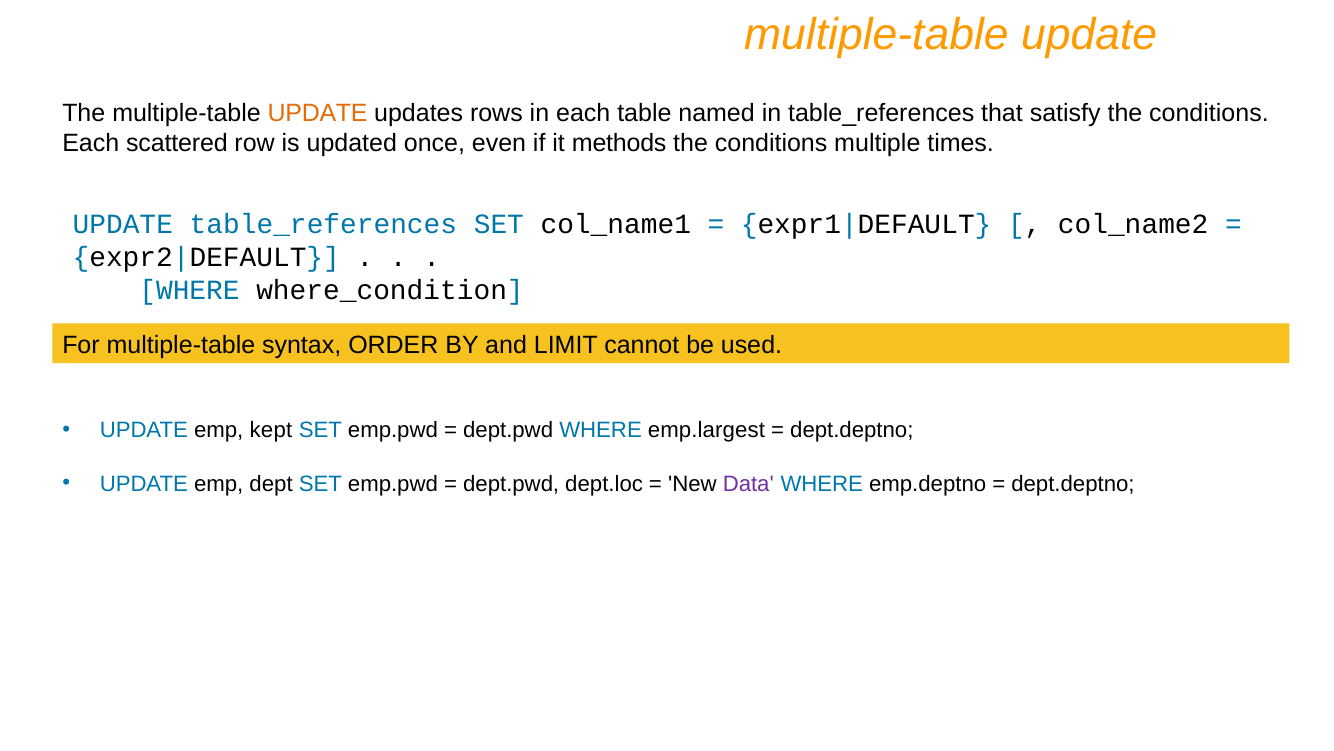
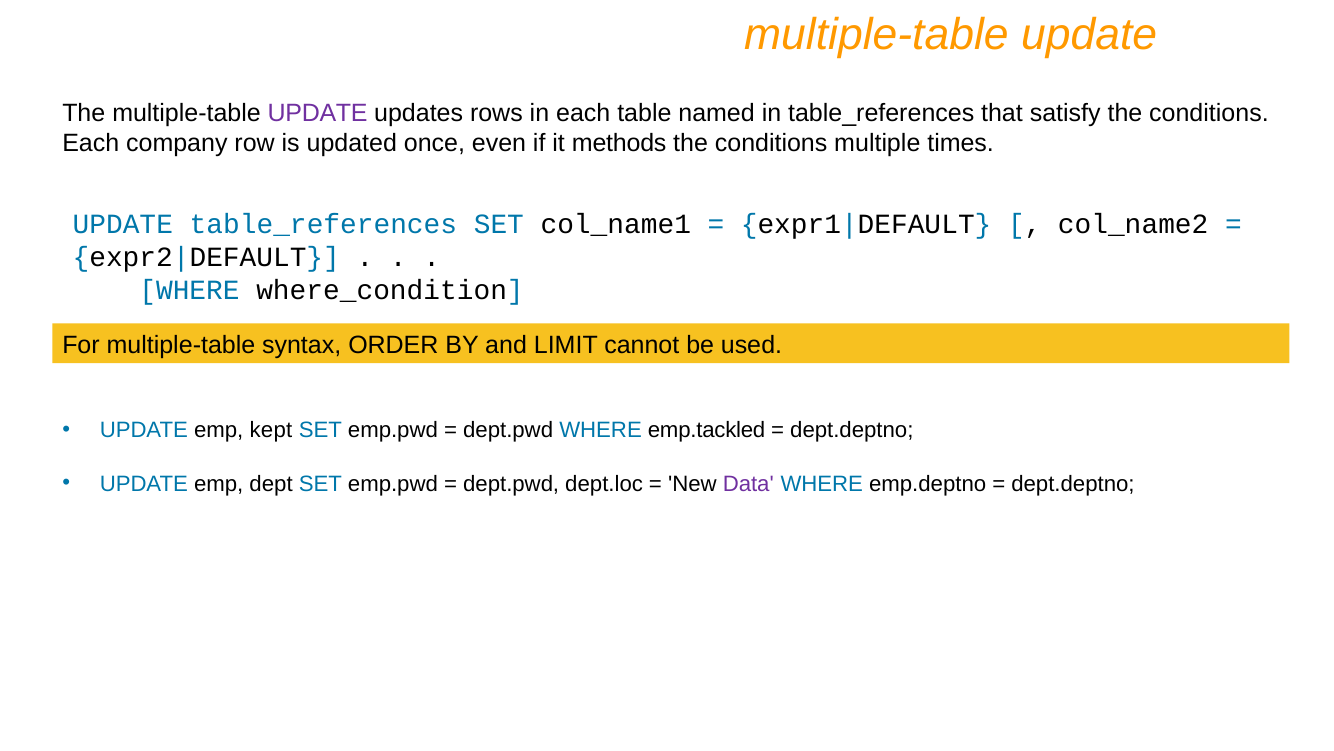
UPDATE colour: orange -> purple (318, 113)
scattered: scattered -> company (177, 143)
emp.largest: emp.largest -> emp.tackled (707, 430)
